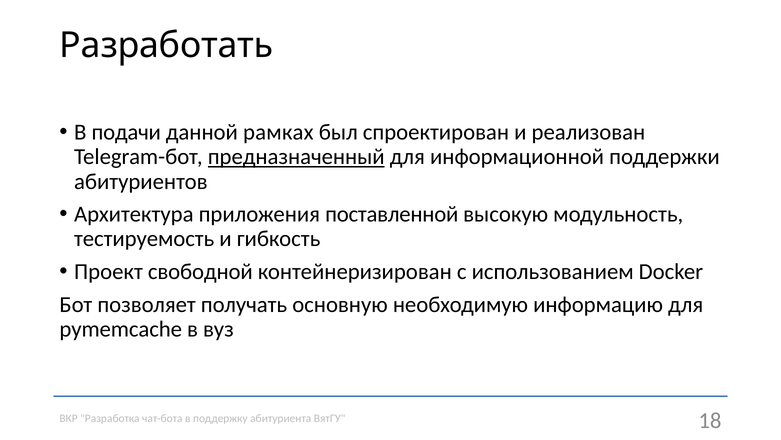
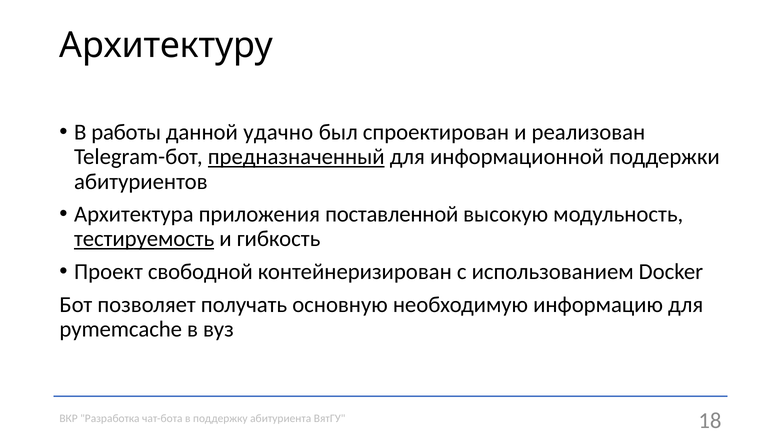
Разработать: Разработать -> Архитектуру (166, 45)
подачи: подачи -> работы (126, 132)
рамках: рамках -> удачно (278, 132)
тестируемость underline: none -> present (144, 239)
